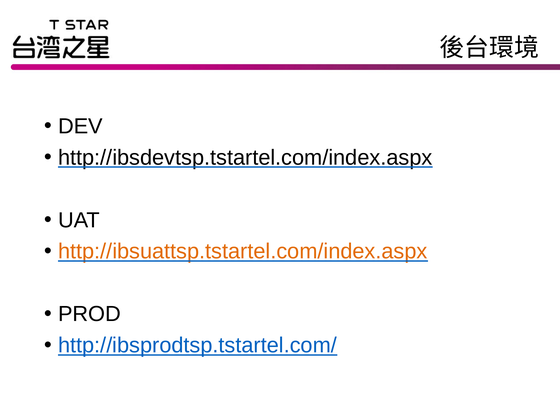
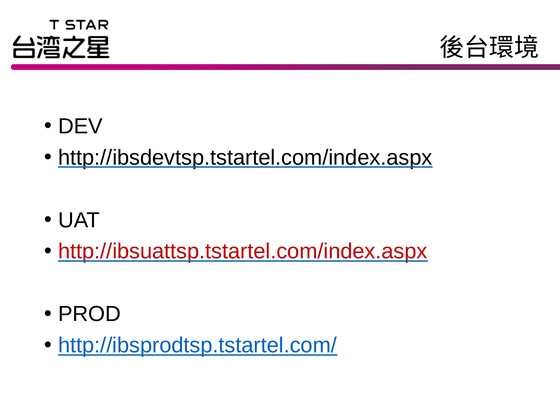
http://ibsuattsp.tstartel.com/index.aspx colour: orange -> red (243, 251)
